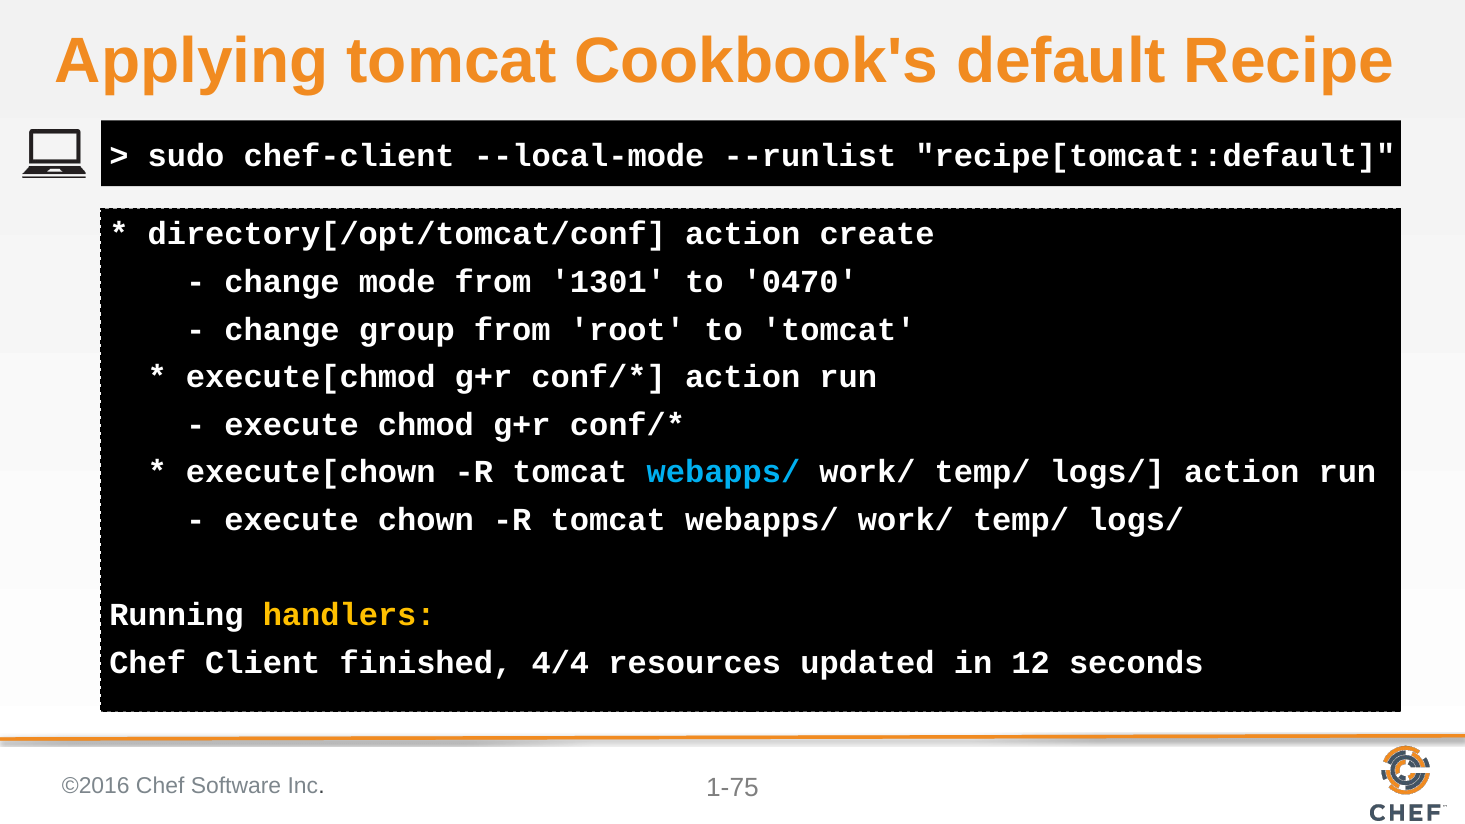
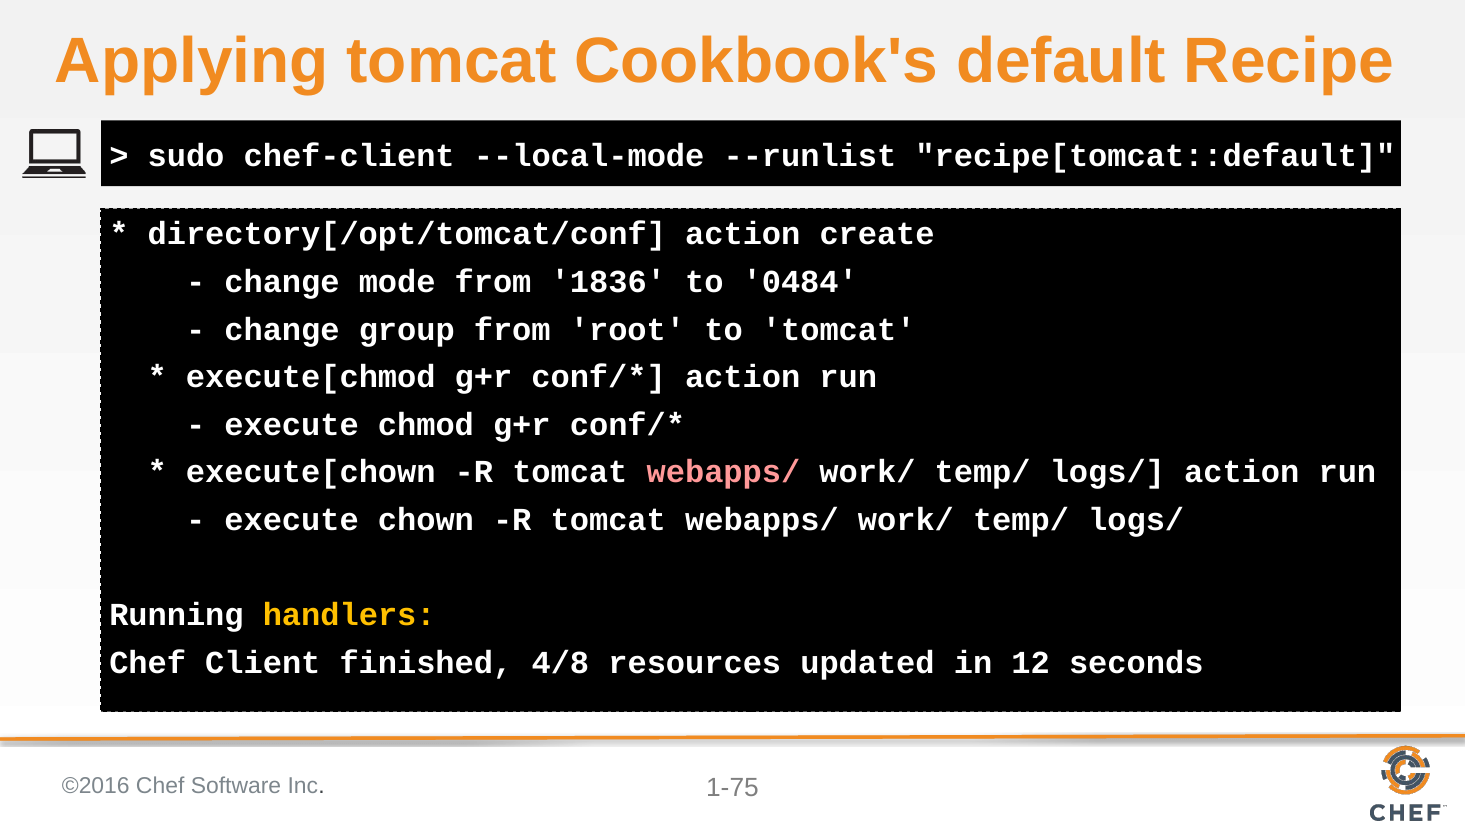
1301: 1301 -> 1836 (608, 282)
0470: 0470 -> 0484 (800, 282)
webapps/ colour: light blue -> pink (723, 472)
4/4: 4/4 -> 4/8 (560, 663)
